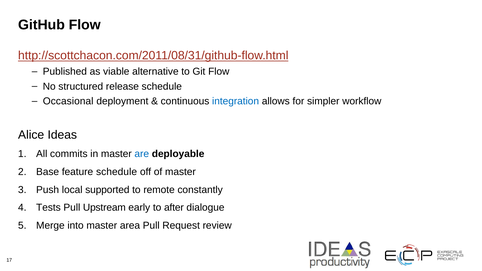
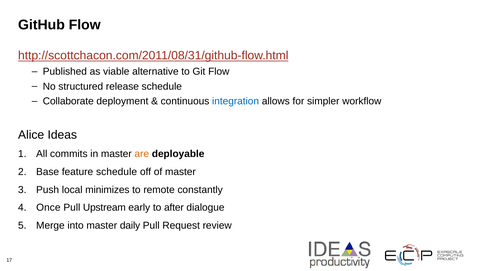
Occasional: Occasional -> Collaborate (68, 101)
are colour: blue -> orange (142, 154)
supported: supported -> minimizes (107, 190)
Tests: Tests -> Once (48, 208)
area: area -> daily (130, 226)
